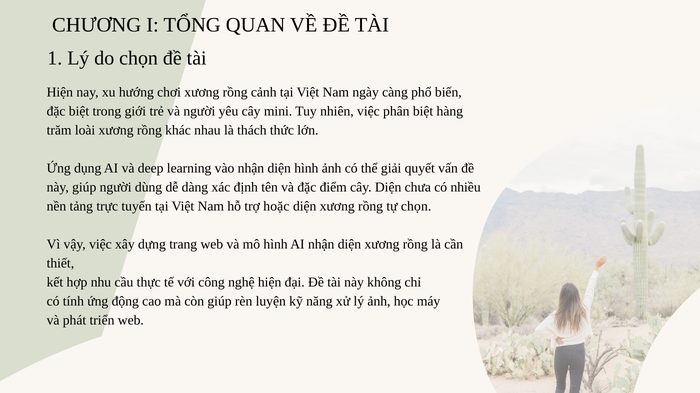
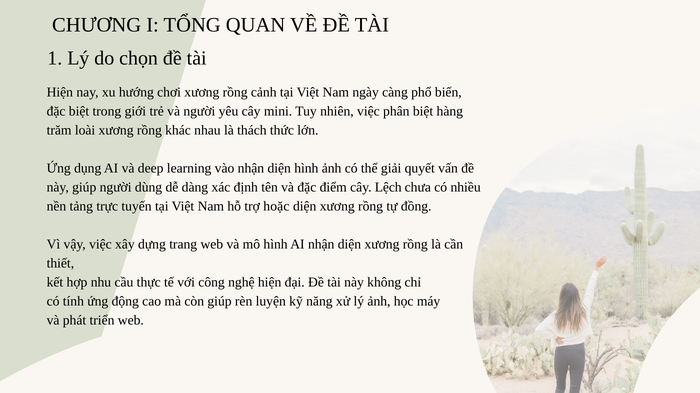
cây Diện: Diện -> Lệch (388, 188)
tự chọn: chọn -> đồng (416, 207)
